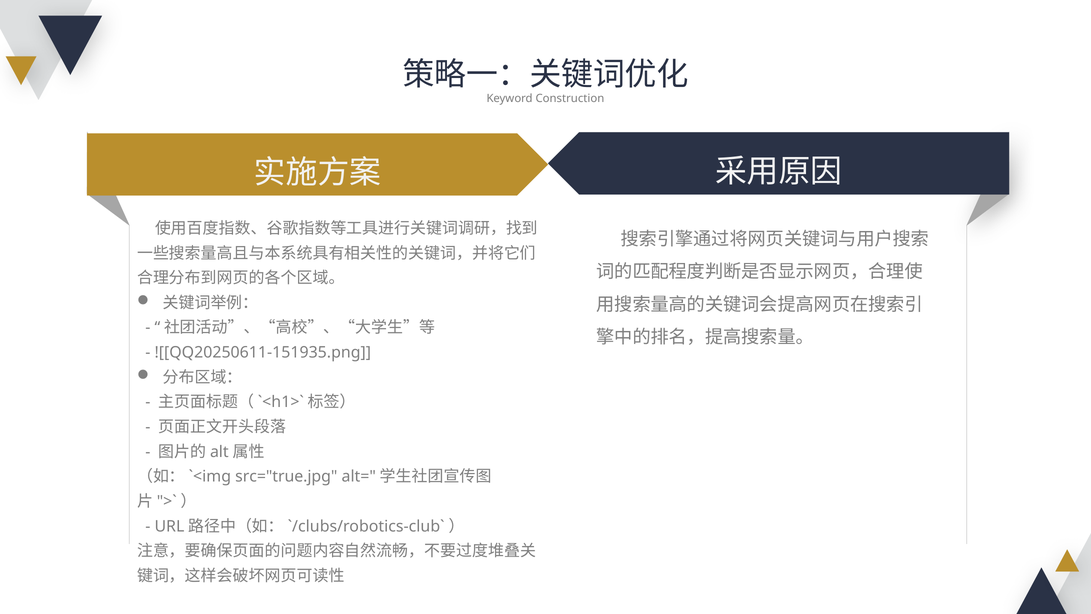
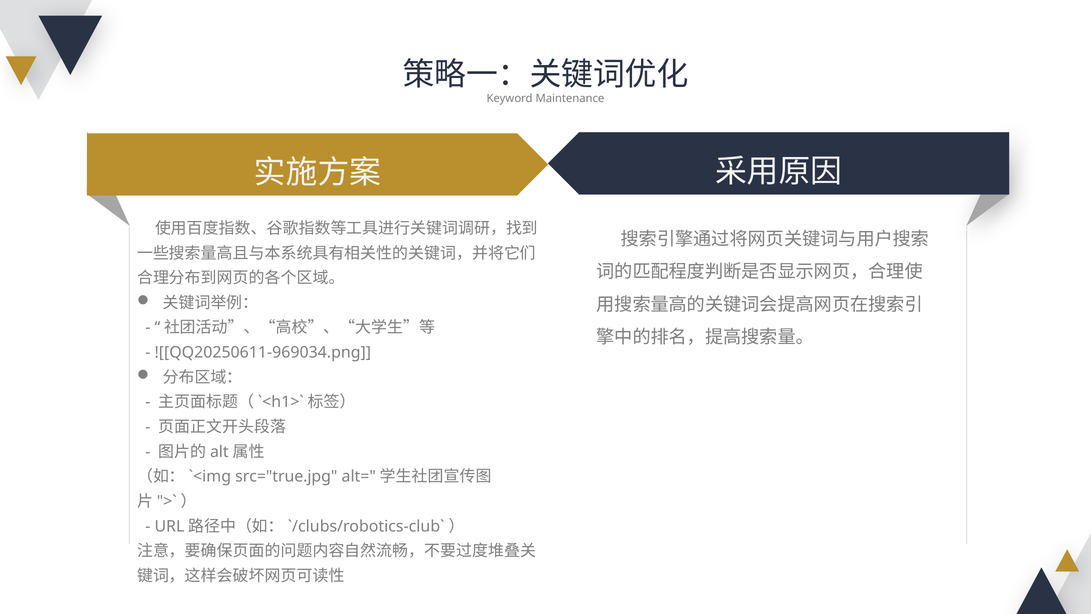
Construction: Construction -> Maintenance (570, 99)
![[QQ20250611-151935.png: ![[QQ20250611-151935.png -> ![[QQ20250611-969034.png (263, 352)
